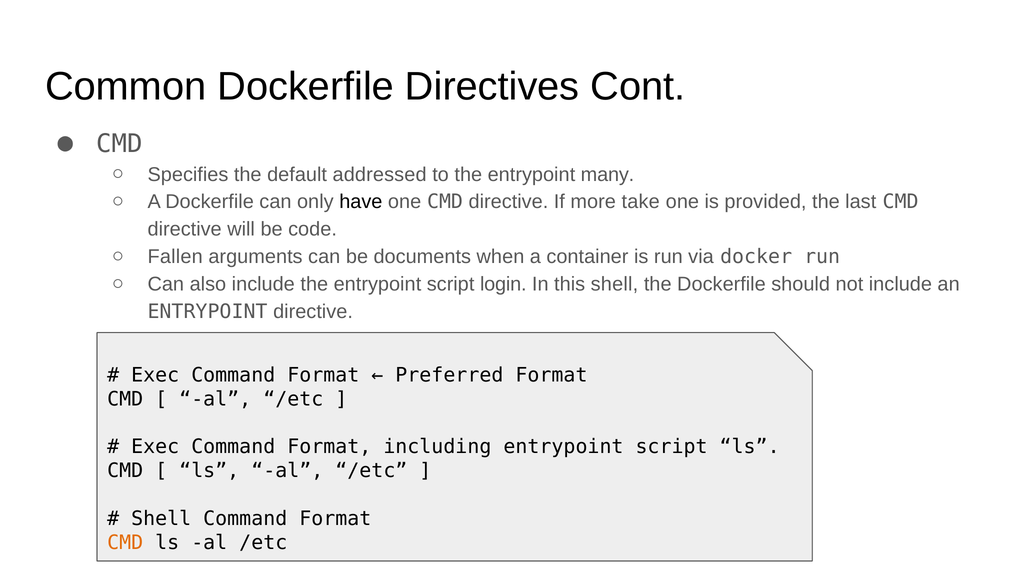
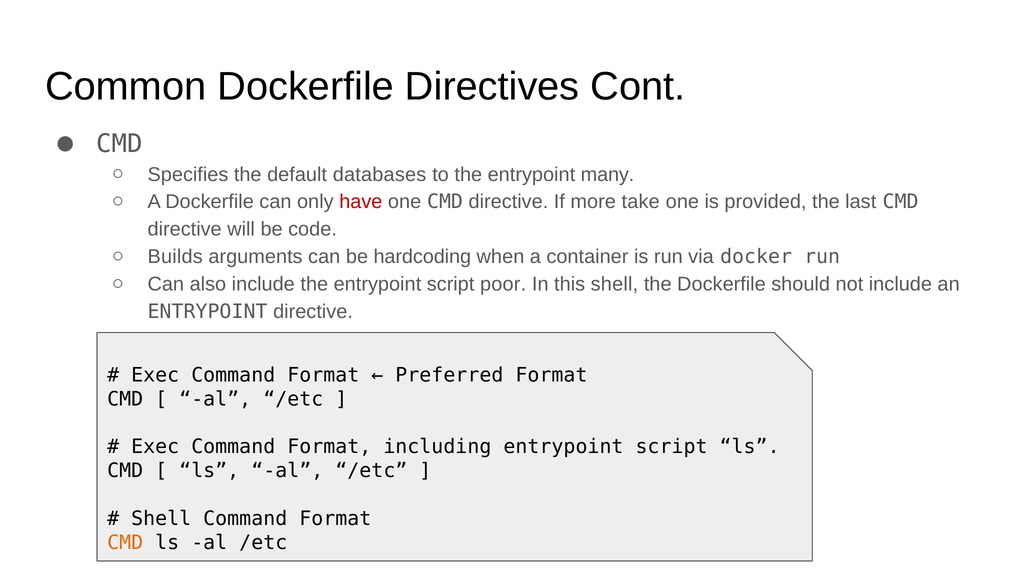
addressed: addressed -> databases (380, 174)
have colour: black -> red (361, 202)
Fallen: Fallen -> Builds (175, 257)
documents: documents -> hardcoding (422, 257)
login: login -> poor (503, 284)
